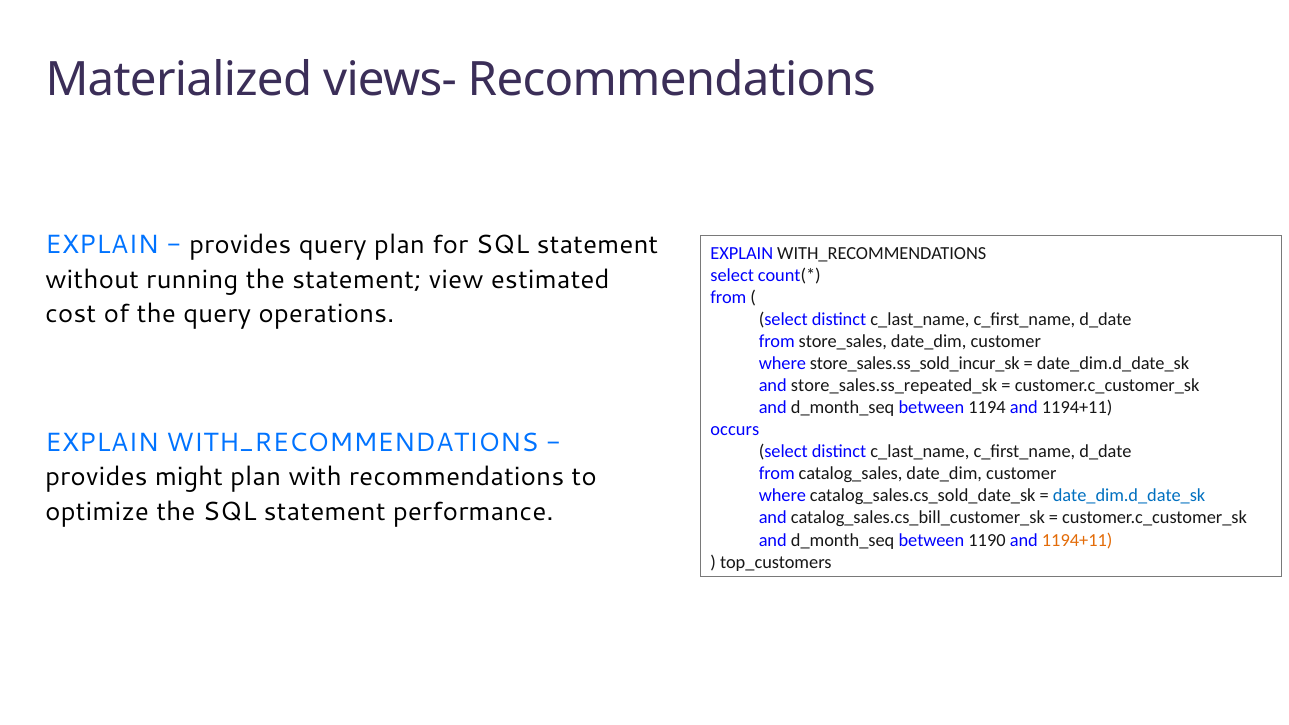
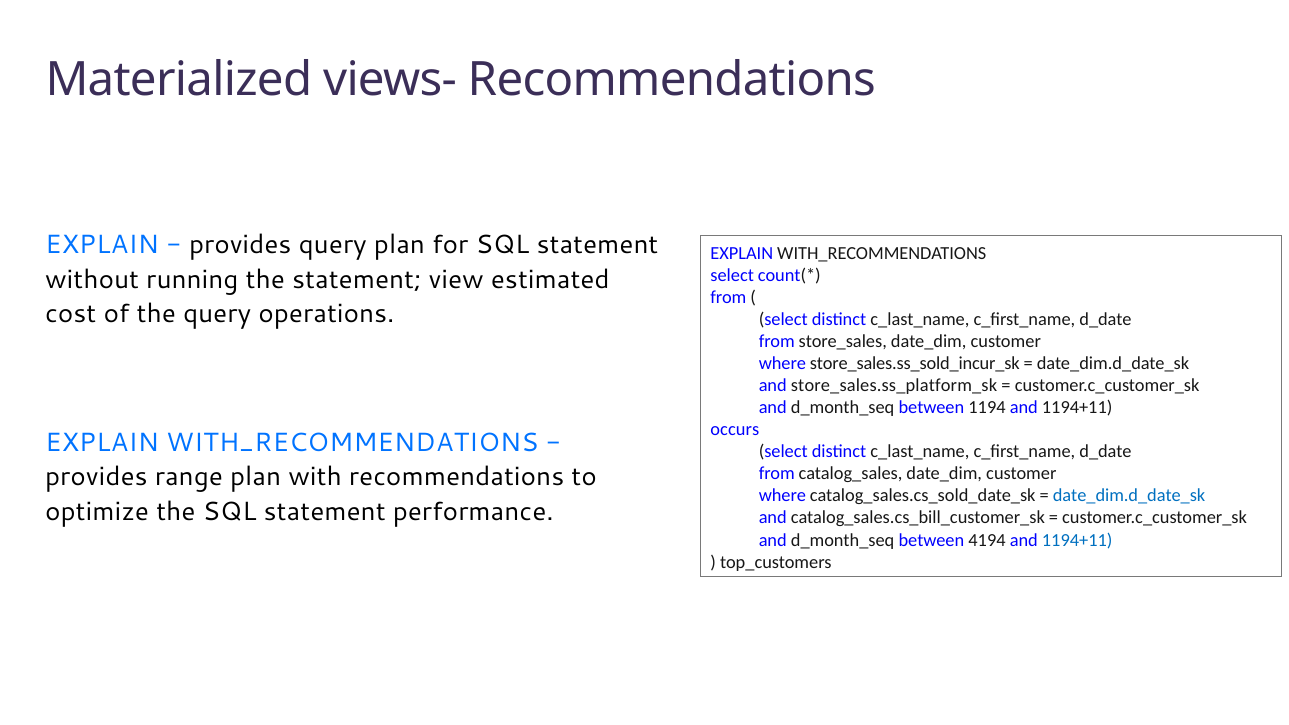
store_sales.ss_repeated_sk: store_sales.ss_repeated_sk -> store_sales.ss_platform_sk (894, 385)
might: might -> range (189, 477)
1190: 1190 -> 4194 (987, 540)
1194+11 colour: orange -> blue (1077, 540)
